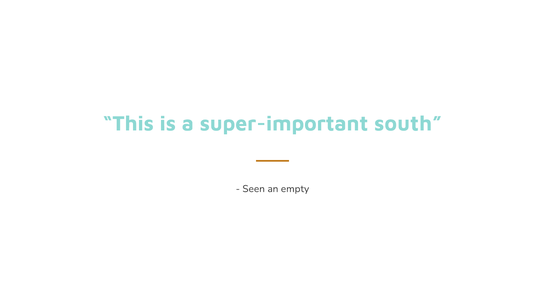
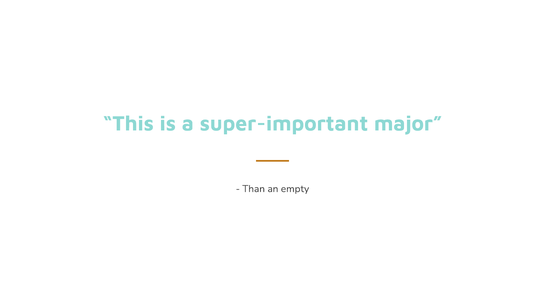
south: south -> major (408, 123)
Seen: Seen -> Than (254, 189)
